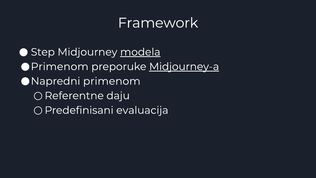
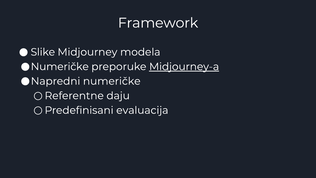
Step: Step -> Slike (43, 52)
modela underline: present -> none (140, 52)
Primenom: Primenom -> Numeričke (60, 67)
Napredni primenom: primenom -> numeričke (112, 81)
